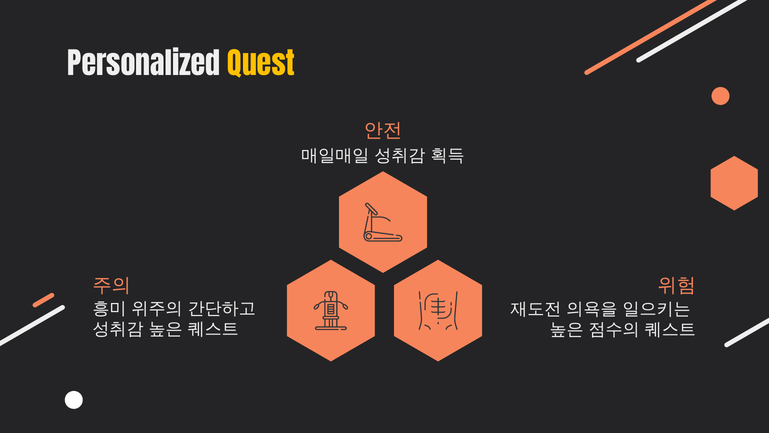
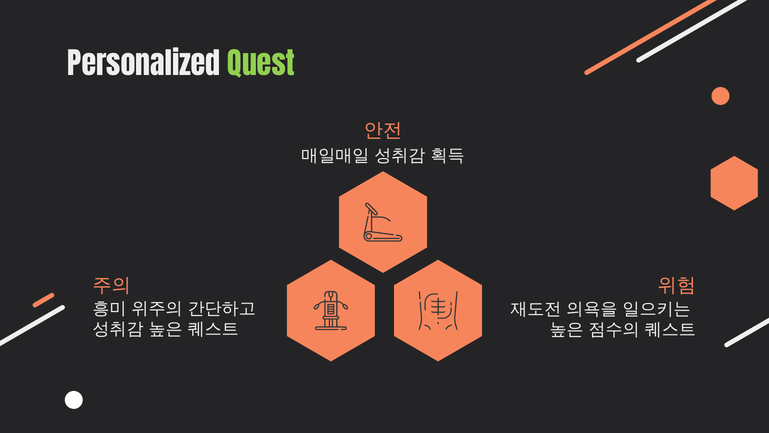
Quest colour: yellow -> light green (261, 65)
